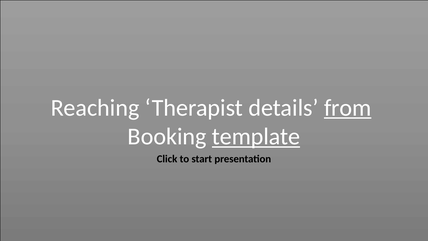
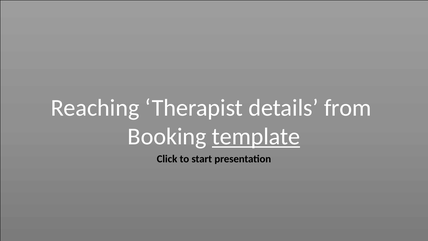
from underline: present -> none (348, 108)
